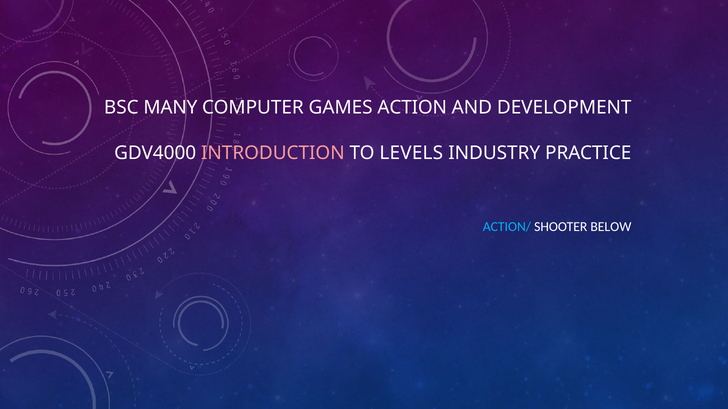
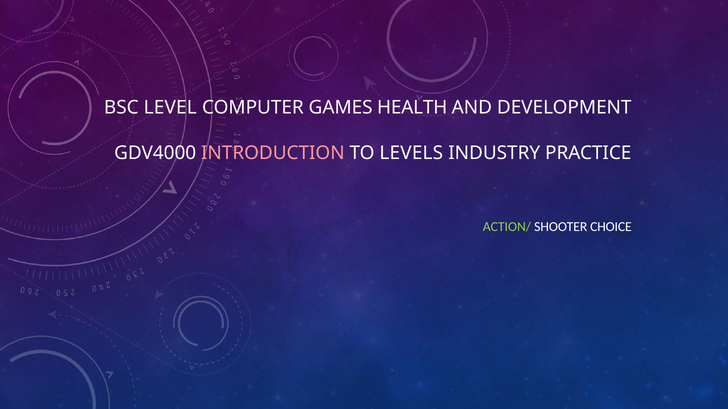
MANY: MANY -> LEVEL (170, 108)
ACTION: ACTION -> HEALTH (412, 108)
ACTION/ colour: light blue -> light green (507, 227)
BELOW: BELOW -> CHOICE (611, 227)
